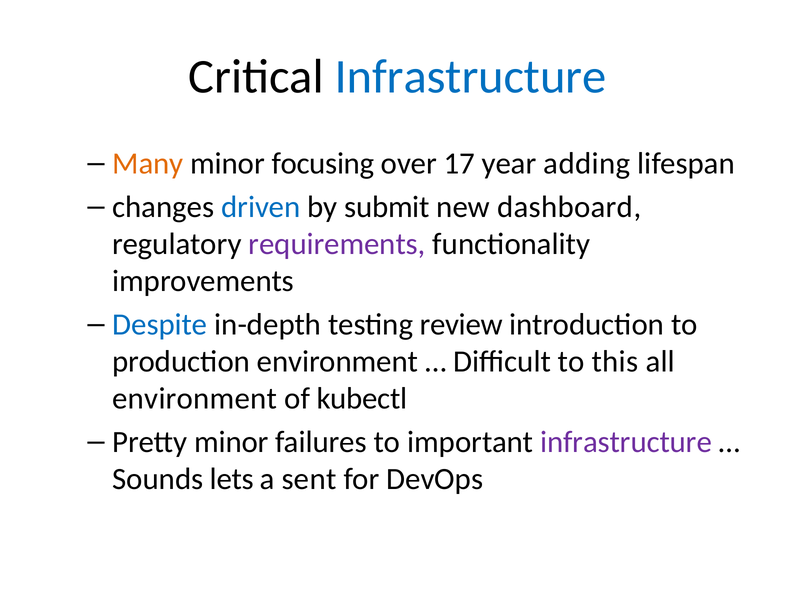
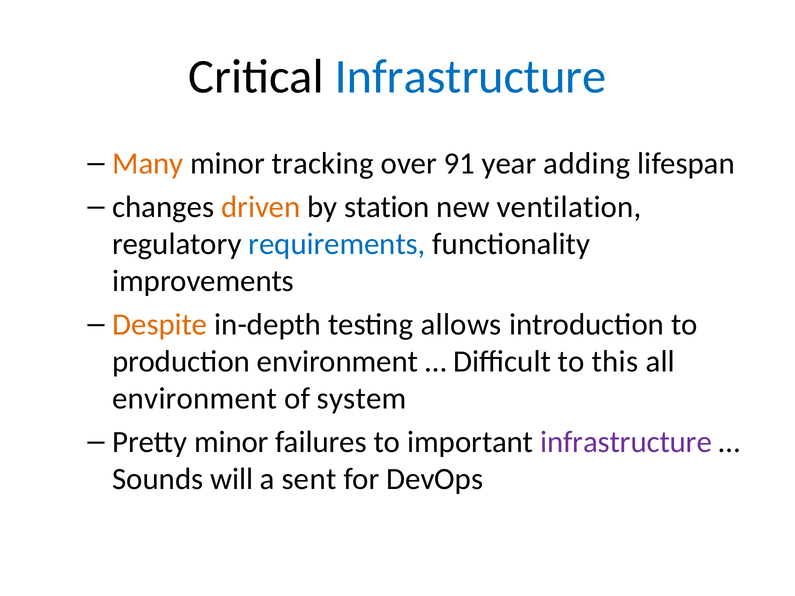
focusing: focusing -> tracking (323, 164)
17: 17 -> 91 (459, 164)
driven colour: blue -> orange (261, 207)
submit: submit -> station (387, 207)
dashboard: dashboard -> ventilation (569, 207)
requirements colour: purple -> blue (337, 244)
Despite colour: blue -> orange (160, 325)
review: review -> allows (461, 325)
kubectl: kubectl -> system (362, 399)
lets: lets -> will (232, 479)
